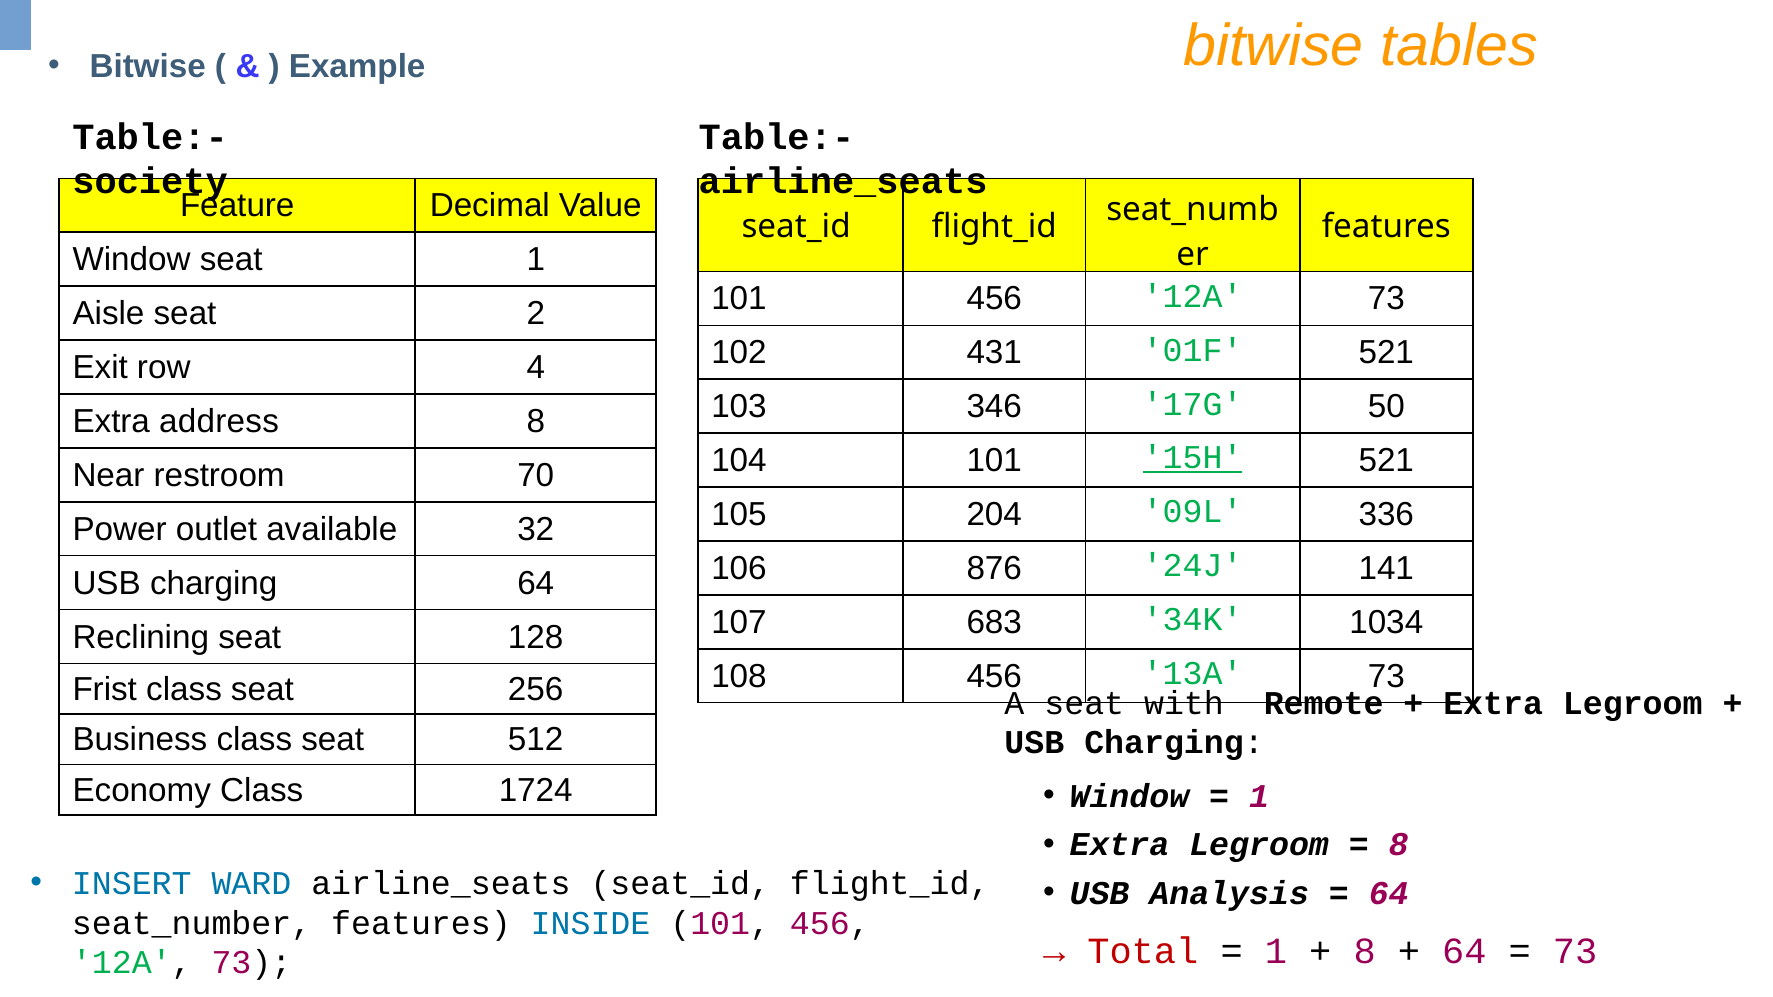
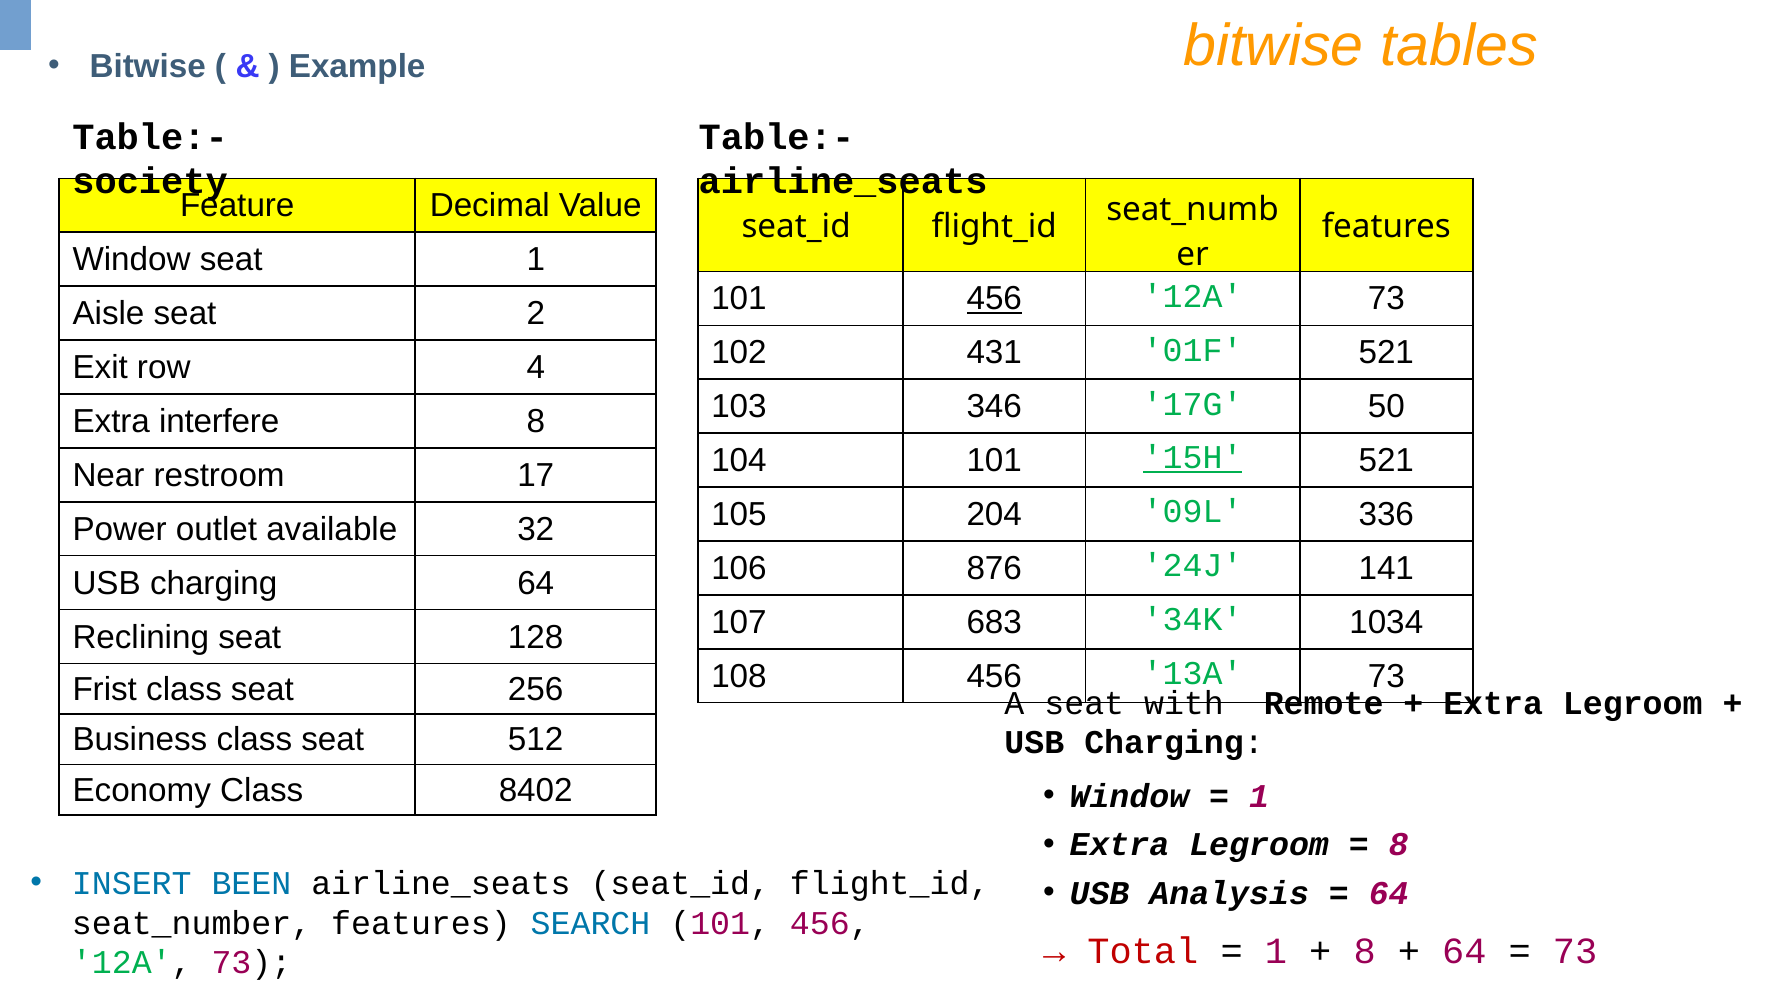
456 underline: none -> present (994, 299)
address: address -> interfere (219, 422)
70: 70 -> 17 (536, 475)
1724: 1724 -> 8402 (536, 791)
WARD: WARD -> BEEN (251, 883)
INSIDE: INSIDE -> SEARCH (591, 923)
